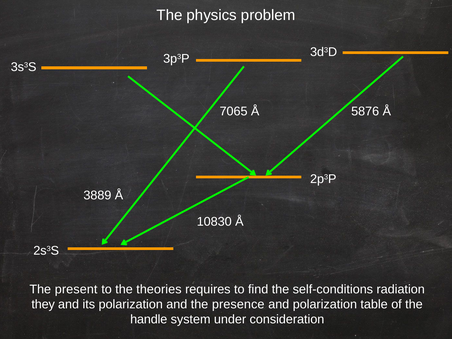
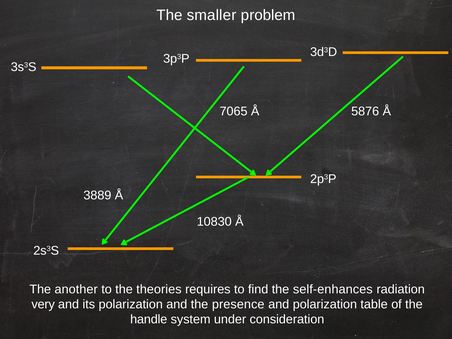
physics: physics -> smaller (212, 15)
present: present -> another (76, 289)
self-conditions: self-conditions -> self-enhances (333, 289)
they: they -> very (43, 304)
